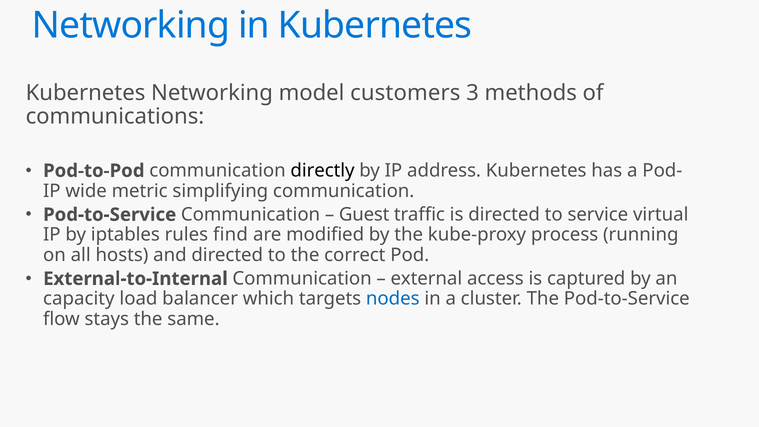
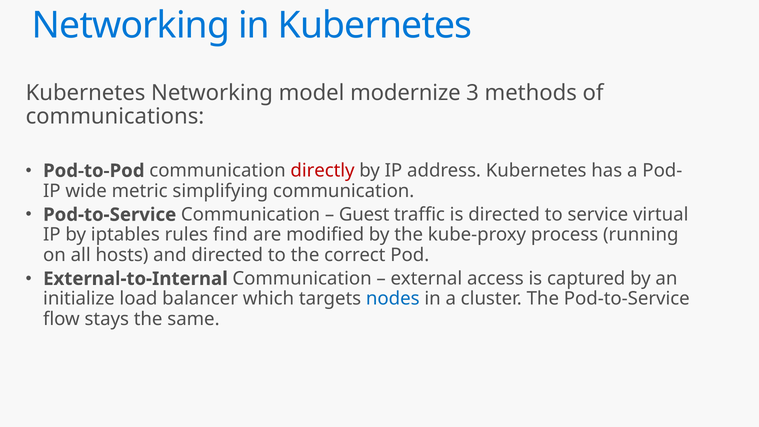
customers: customers -> modernize (405, 93)
directly colour: black -> red (323, 171)
capacity: capacity -> initialize (79, 299)
